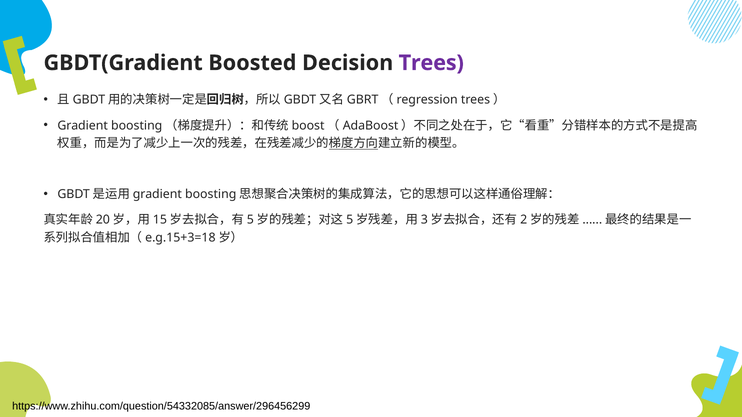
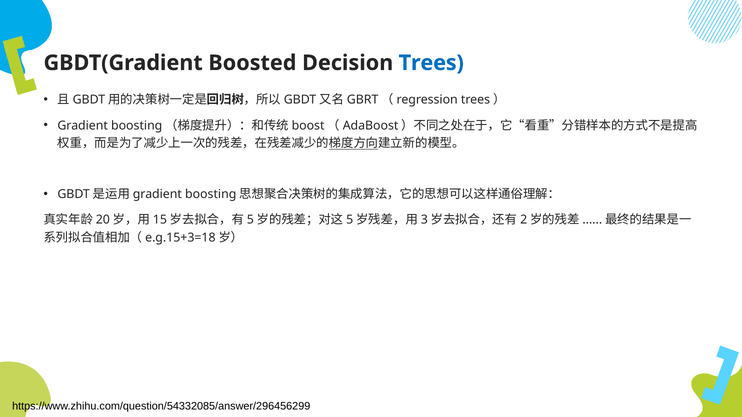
Trees colour: purple -> blue (431, 63)
